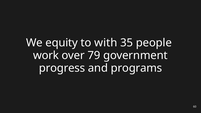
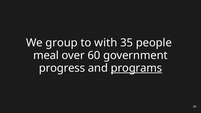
equity: equity -> group (62, 43)
work: work -> meal (46, 55)
over 79: 79 -> 60 (94, 55)
programs underline: none -> present (136, 68)
